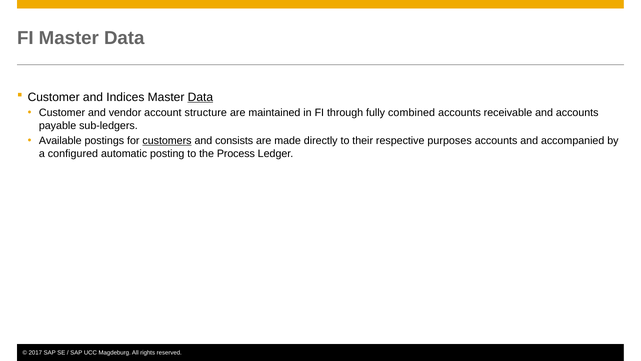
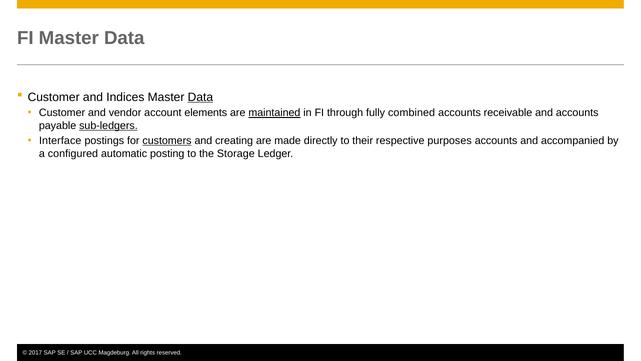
structure: structure -> elements (206, 113)
maintained underline: none -> present (274, 113)
sub-ledgers underline: none -> present (108, 126)
Available: Available -> Interface (60, 141)
consists: consists -> creating (234, 141)
Process: Process -> Storage (236, 153)
